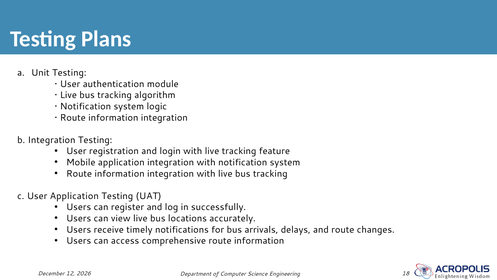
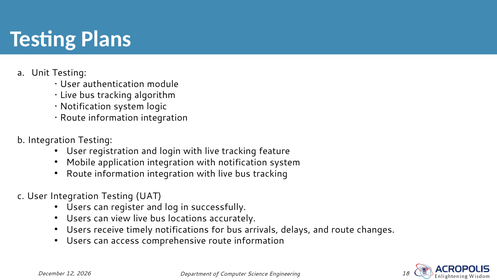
User Application: Application -> Integration (74, 196)
